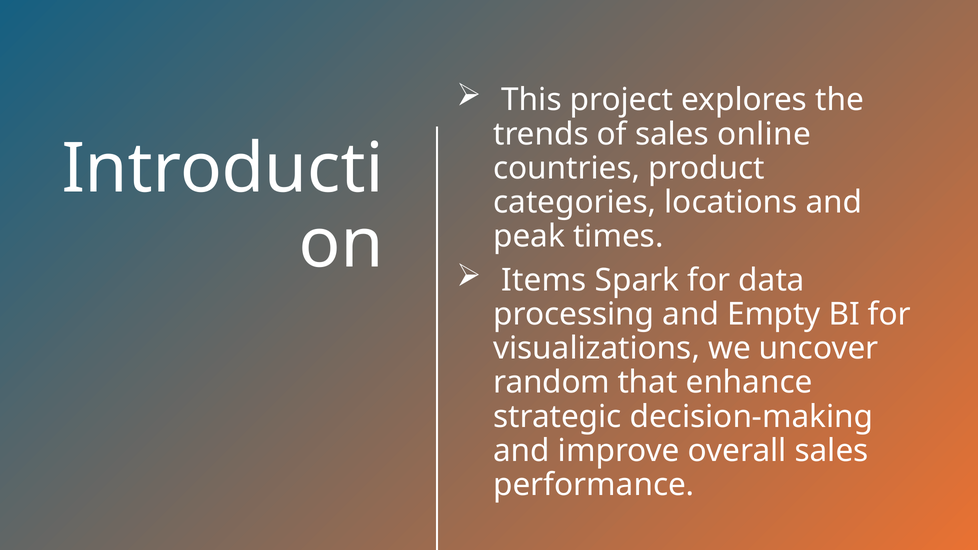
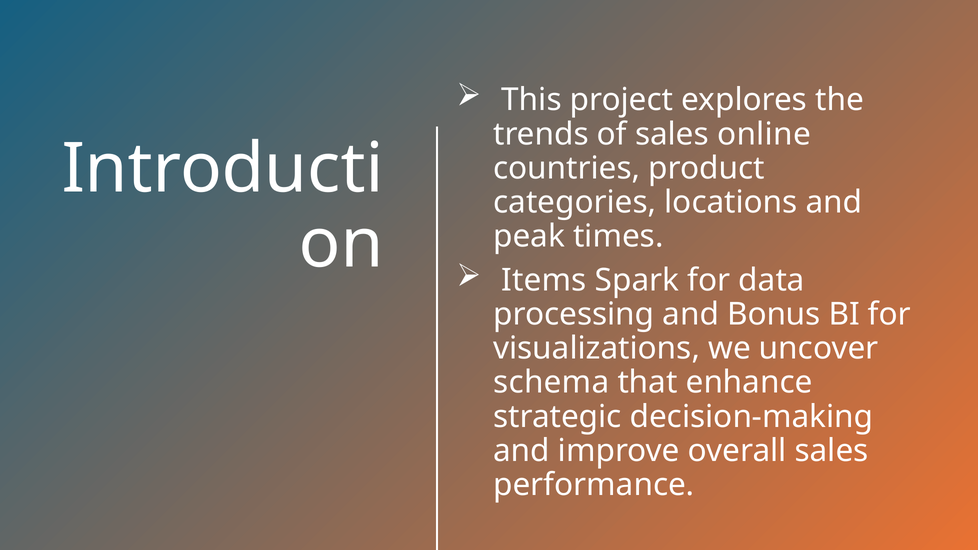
Empty: Empty -> Bonus (774, 315)
random: random -> schema (551, 383)
